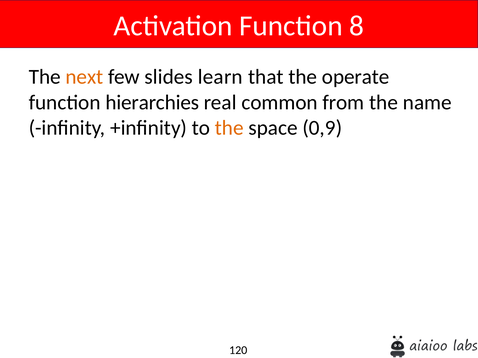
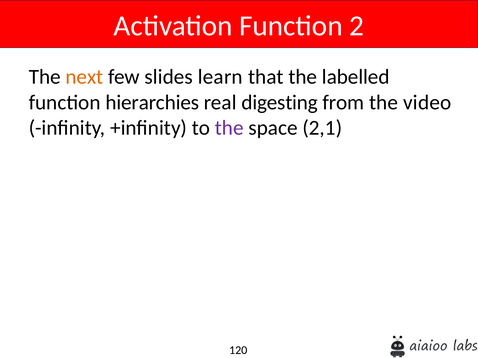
8: 8 -> 2 (357, 26)
operate: operate -> labelled (356, 77)
common: common -> digesting (280, 103)
name: name -> video (427, 103)
the colour: orange -> purple (229, 128)
0,9: 0,9 -> 2,1 (322, 128)
